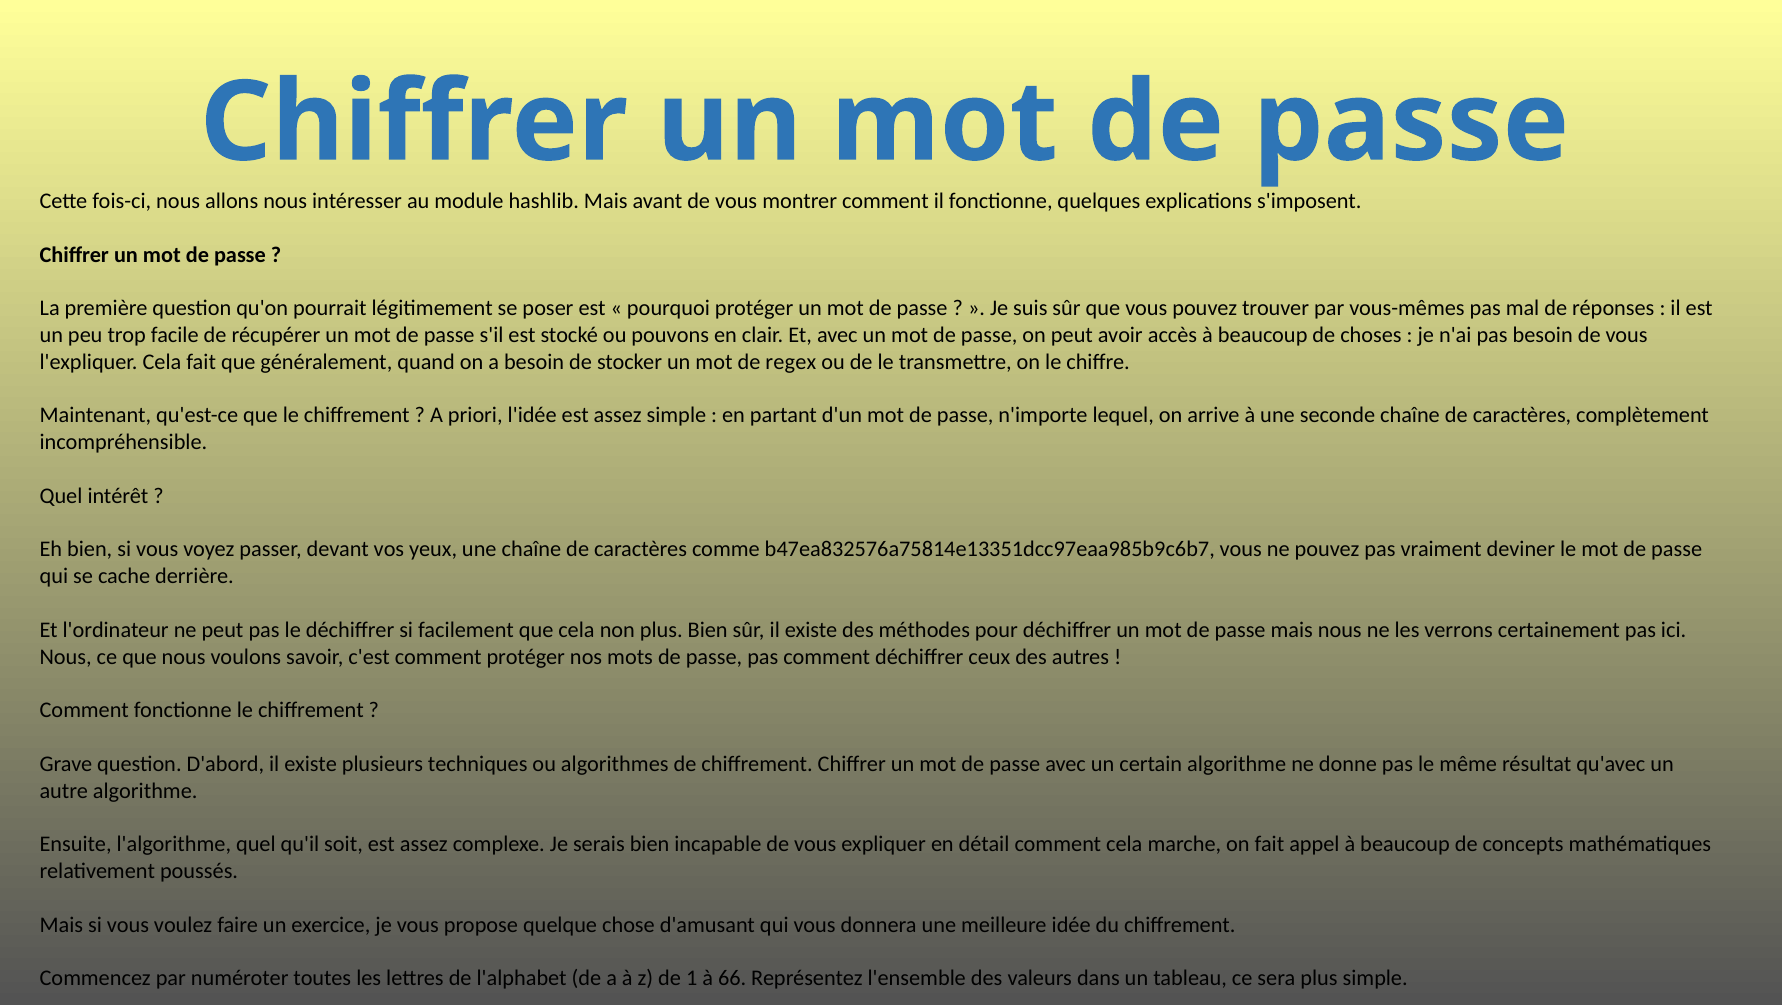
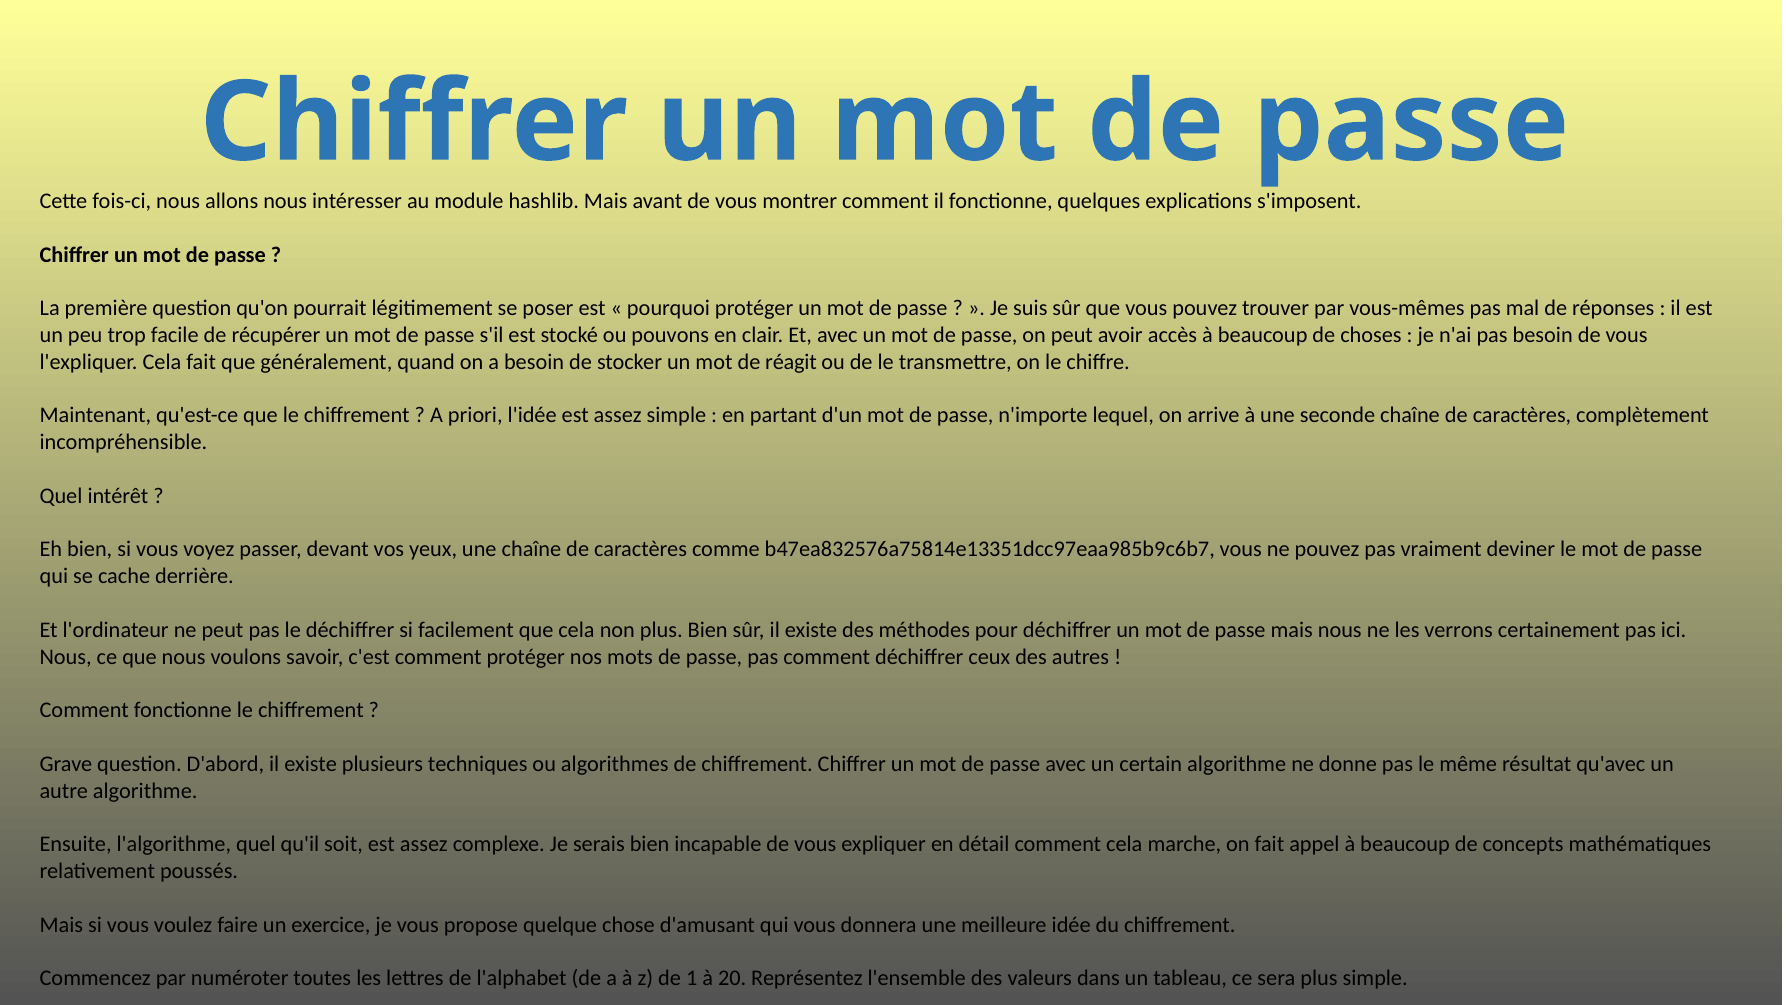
regex: regex -> réagit (791, 362)
66: 66 -> 20 (732, 978)
